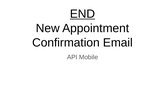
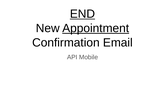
Appointment underline: none -> present (96, 28)
